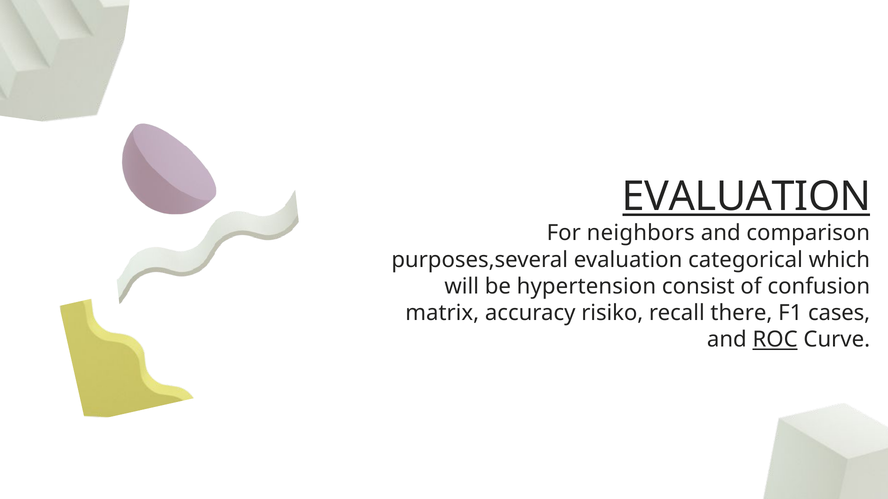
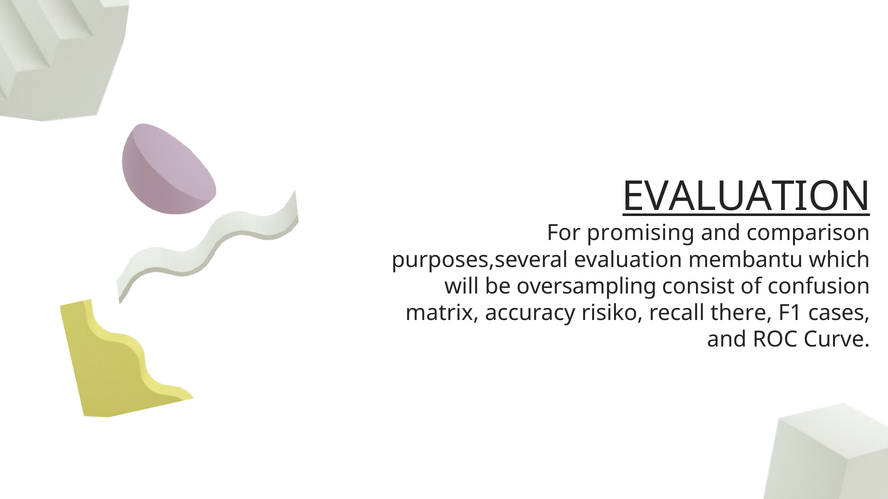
neighbors: neighbors -> promising (641, 233)
categorical: categorical -> membantu (746, 260)
hypertension: hypertension -> oversampling (587, 287)
ROC underline: present -> none (775, 340)
